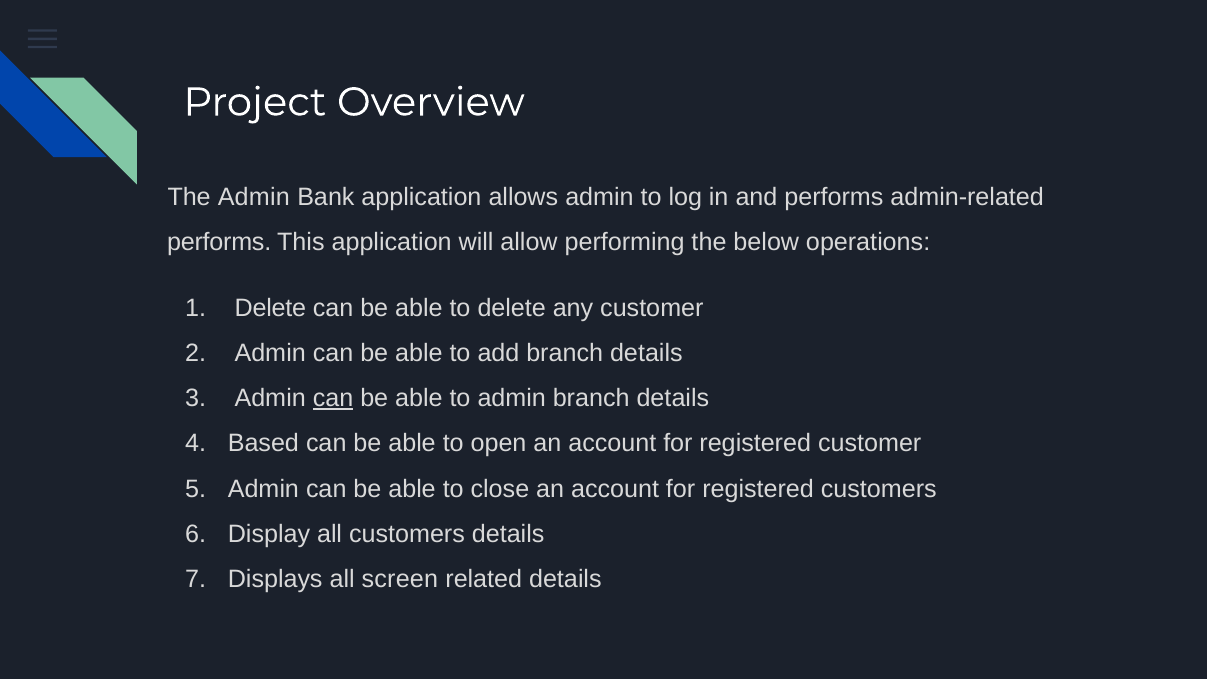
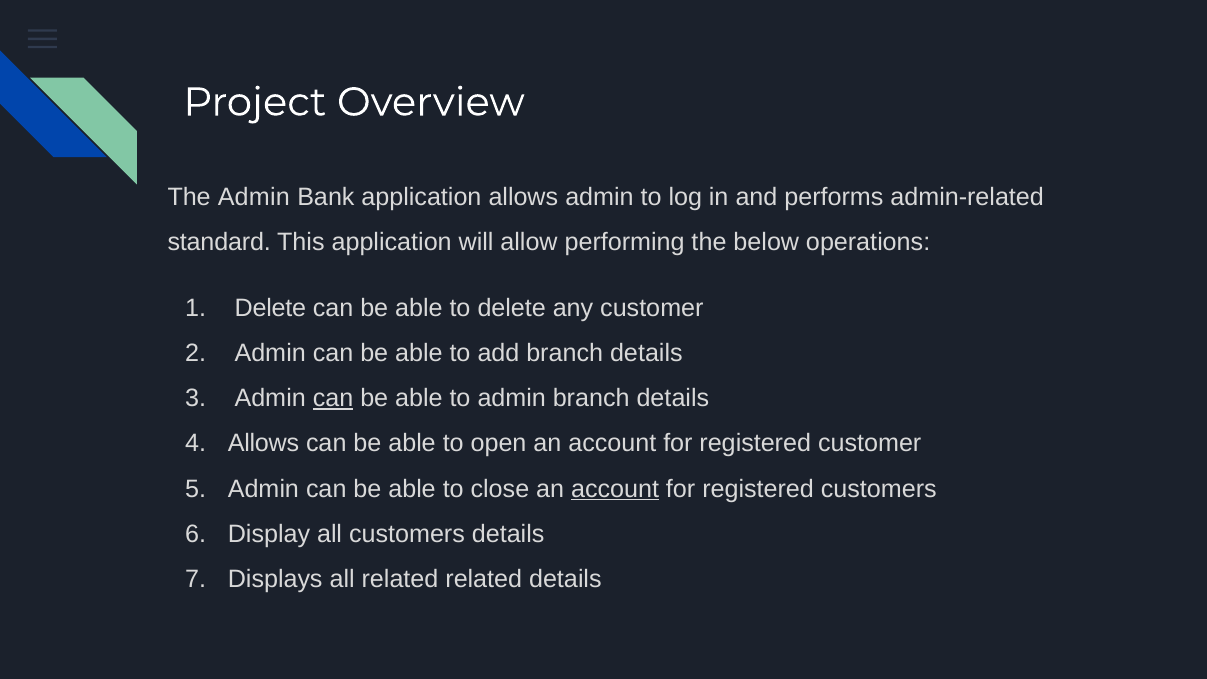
performs: performs -> standard (219, 242)
Based: Based -> Allows (264, 444)
account underline: none -> present (615, 489)
all screen: screen -> related (400, 579)
